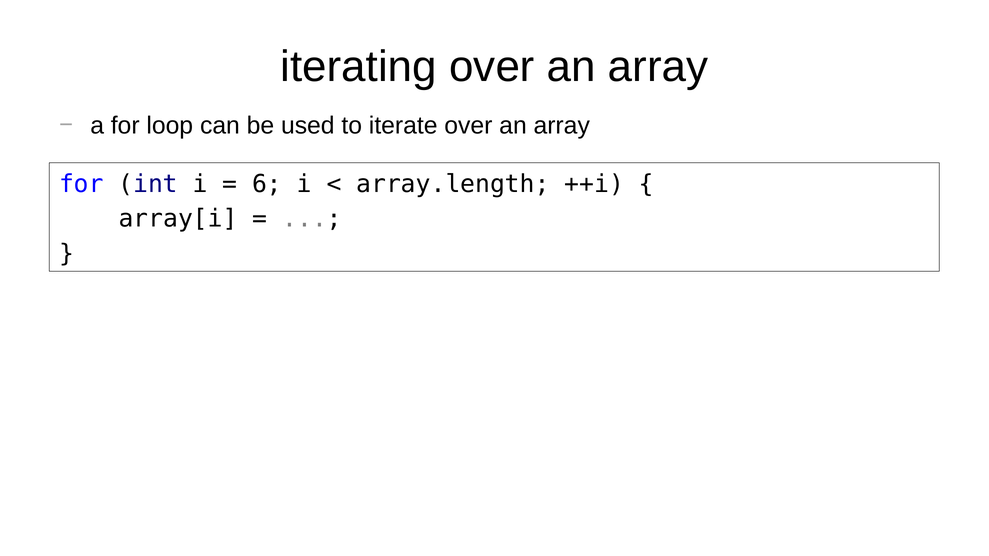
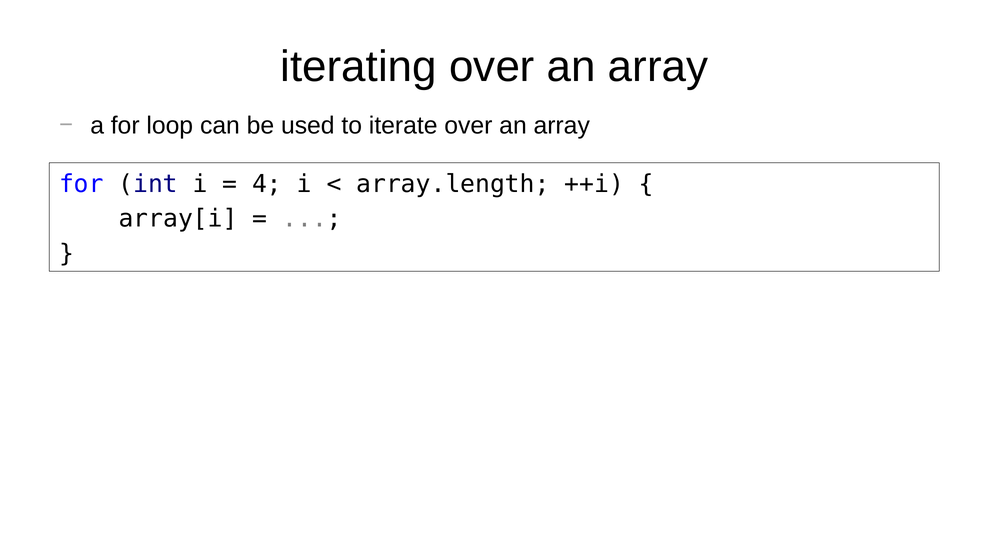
6: 6 -> 4 (267, 184)
